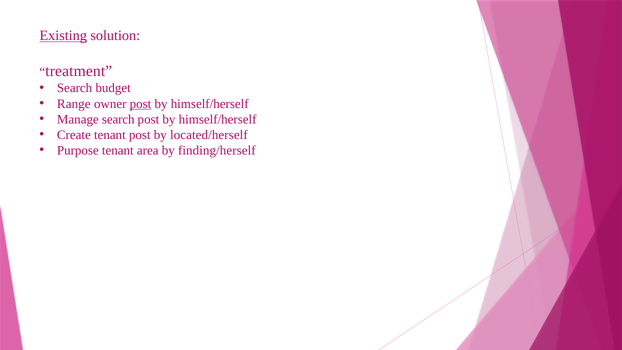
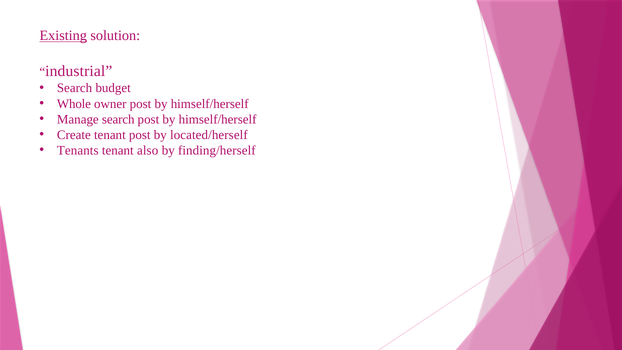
treatment: treatment -> industrial (79, 71)
Range: Range -> Whole (74, 104)
post underline: present -> none (140, 104)
Purpose: Purpose -> Tenants (78, 150)
area: area -> also (148, 150)
